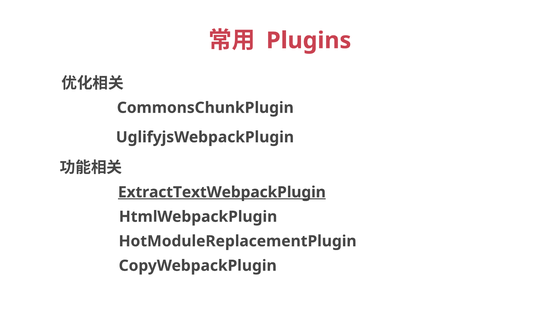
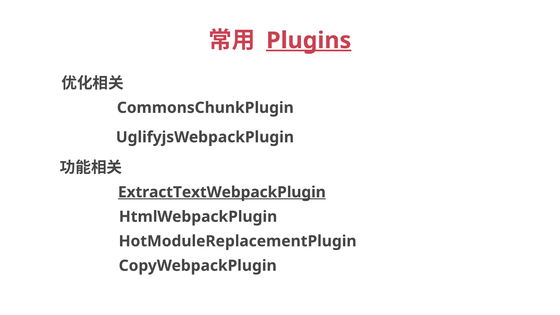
Plugins underline: none -> present (309, 40)
